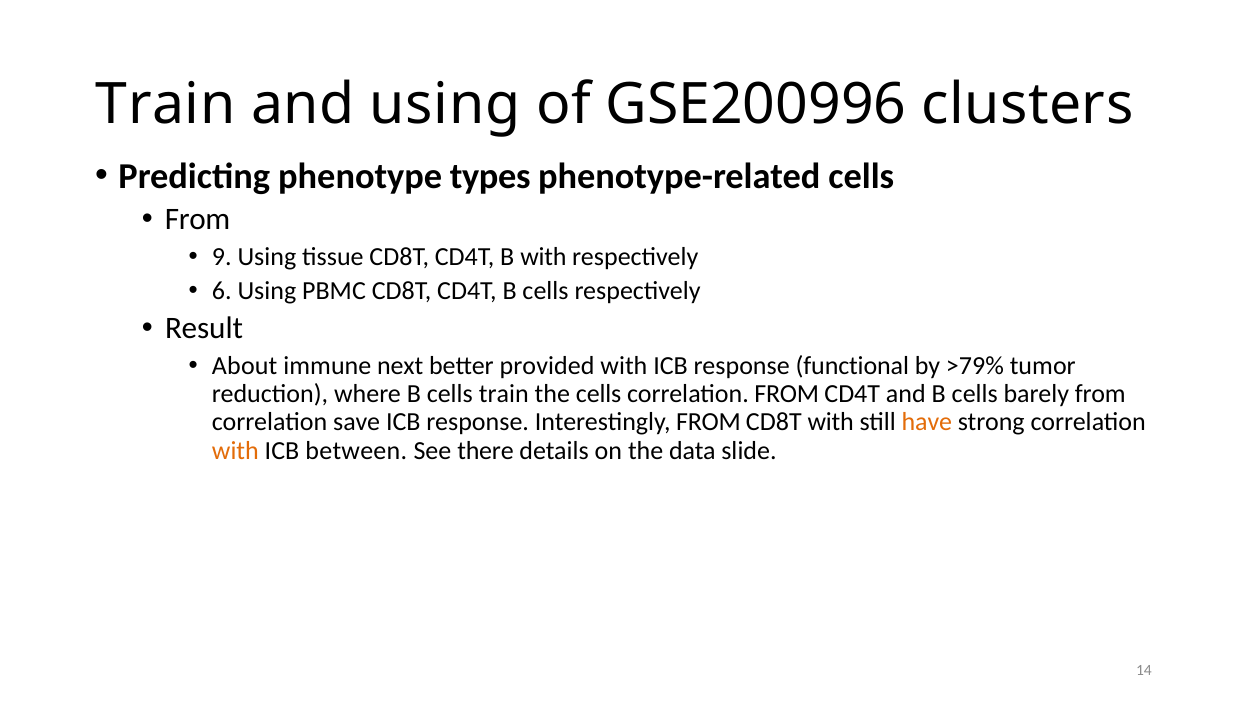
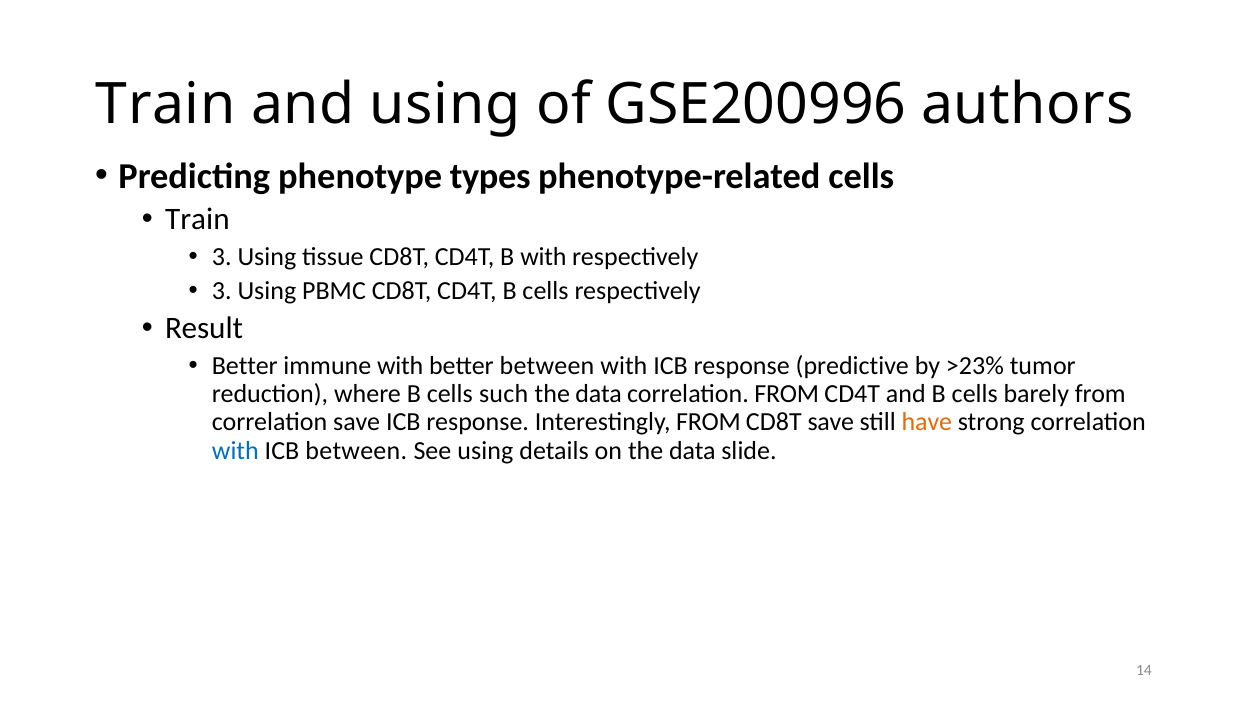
clusters: clusters -> authors (1027, 105)
From: From -> Train (197, 219)
9: 9 -> 3 (222, 256)
6: 6 -> 3 (222, 291)
About: About -> Better (245, 366)
immune next: next -> with (400, 366)
better provided: provided -> between (547, 366)
functional: functional -> predictive (852, 366)
>79%: >79% -> >23% (975, 366)
cells train: train -> such (504, 394)
cells: cells -> data (599, 394)
CD8T with: with -> save (831, 422)
with colour: orange -> blue (235, 450)
See there: there -> using (485, 450)
